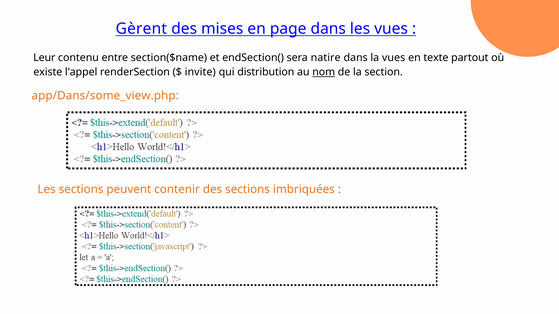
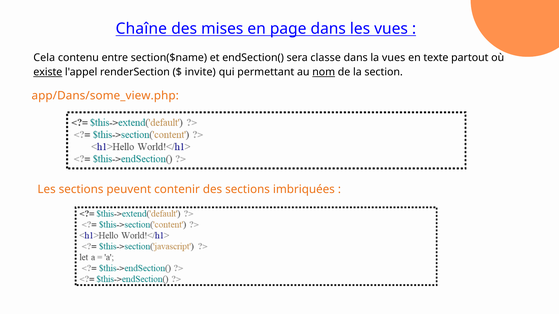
Gèrent: Gèrent -> Chaîne (141, 29)
Leur: Leur -> Cela (44, 58)
natire: natire -> classe (326, 58)
existe underline: none -> present (48, 72)
distribution: distribution -> permettant (266, 72)
